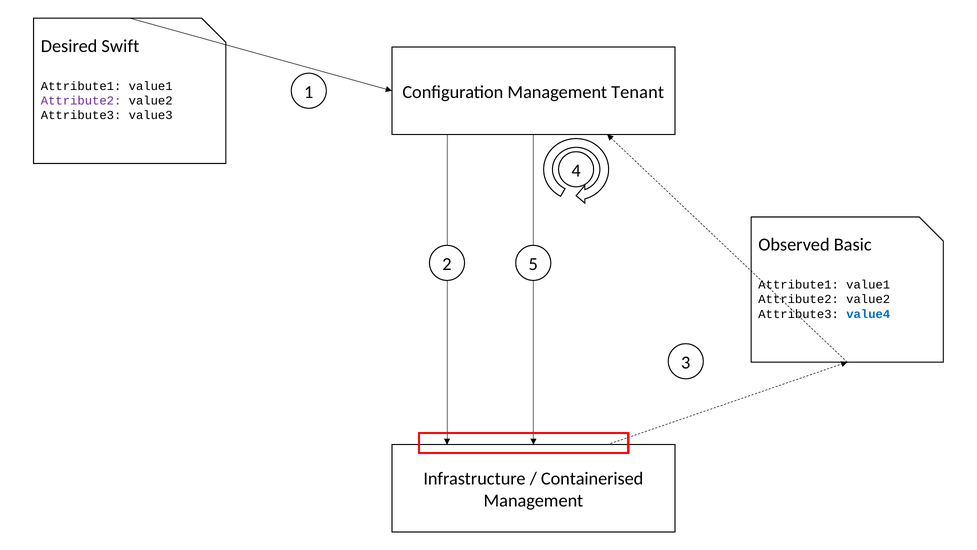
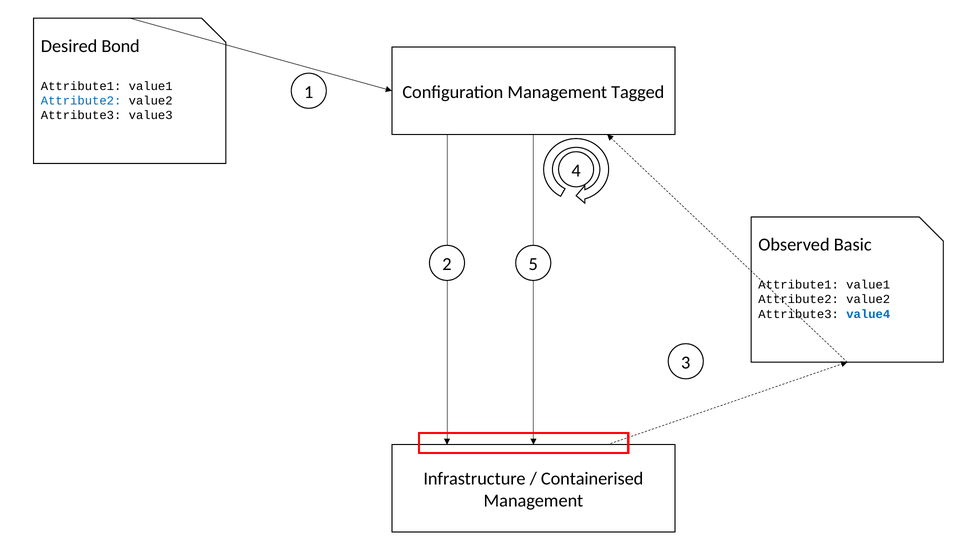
Swift: Swift -> Bond (121, 46)
Tenant: Tenant -> Tagged (638, 92)
Attribute2 colour: purple -> blue (81, 101)
